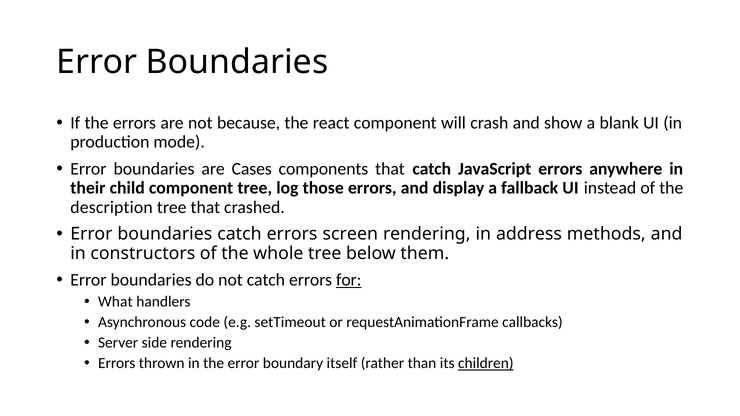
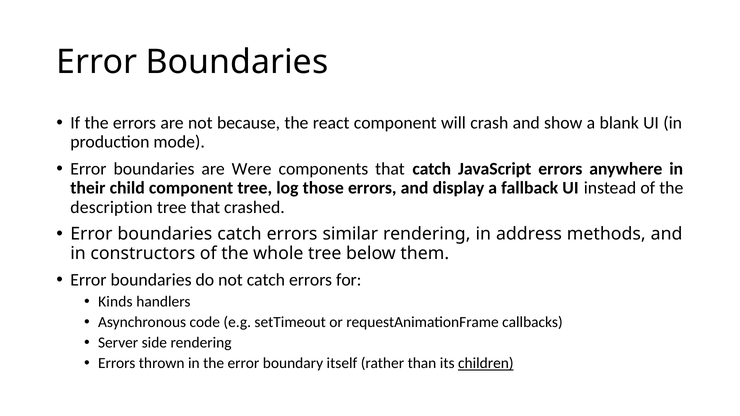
Cases: Cases -> Were (252, 169)
screen: screen -> similar (350, 234)
for underline: present -> none (349, 280)
What: What -> Kinds (115, 302)
